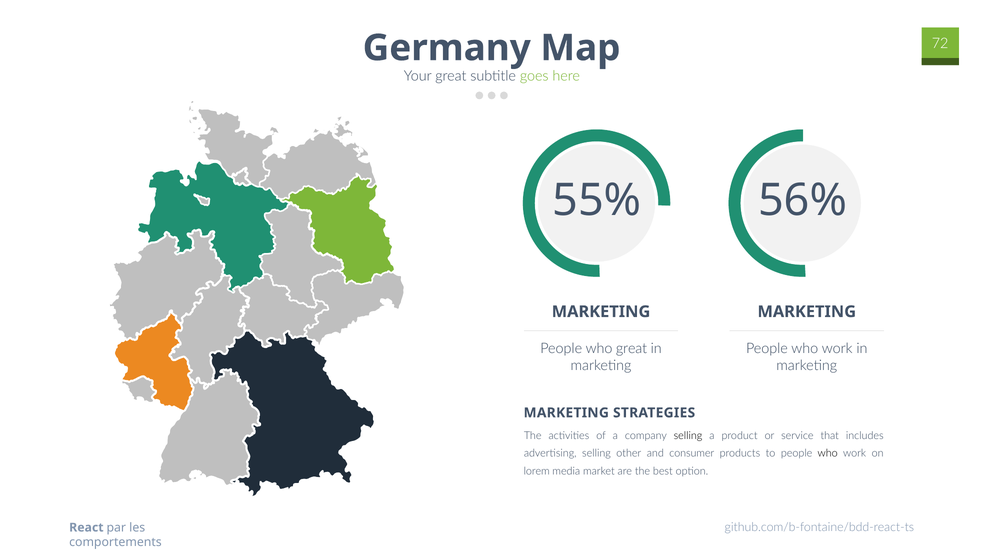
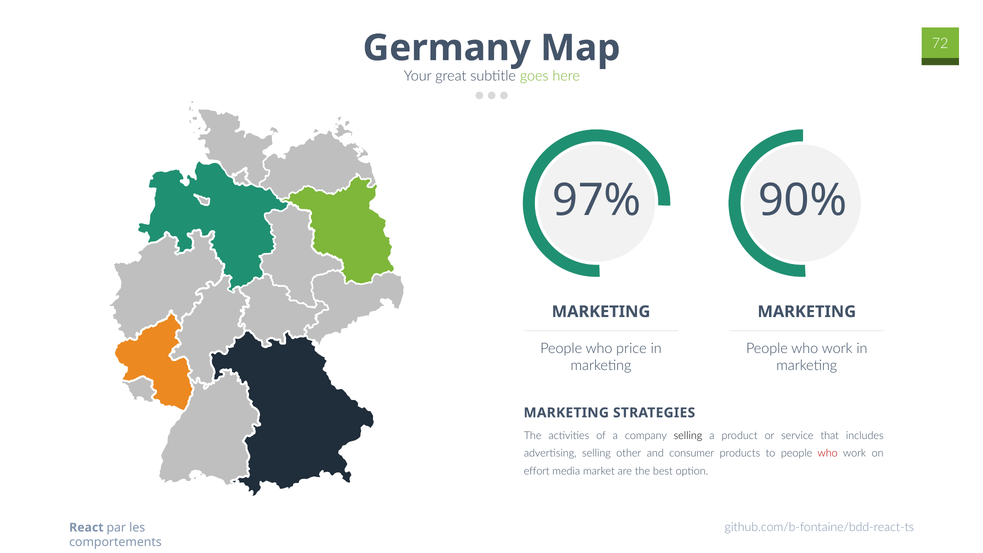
55%: 55% -> 97% (597, 200)
56%: 56% -> 90% (803, 200)
who great: great -> price (631, 348)
who colour: black -> red (828, 453)
lorem: lorem -> effort (537, 471)
